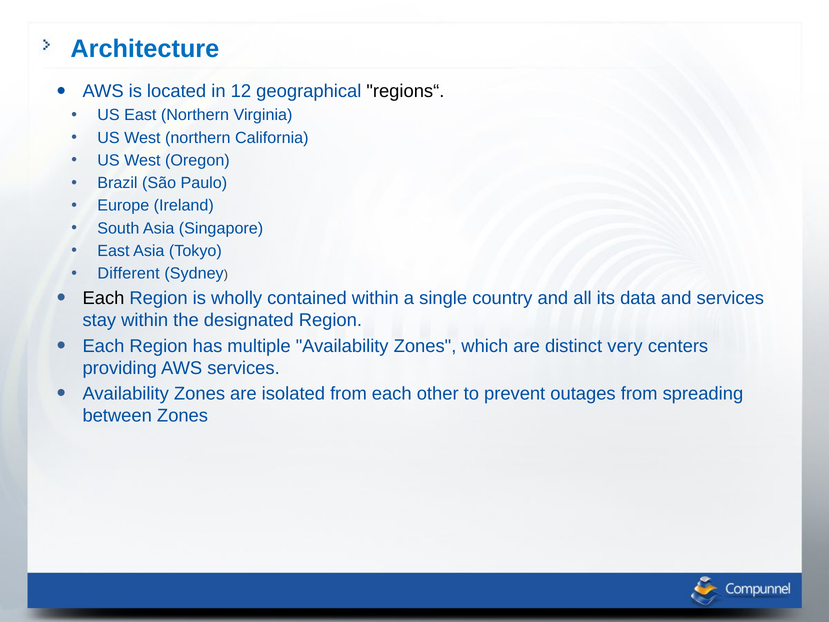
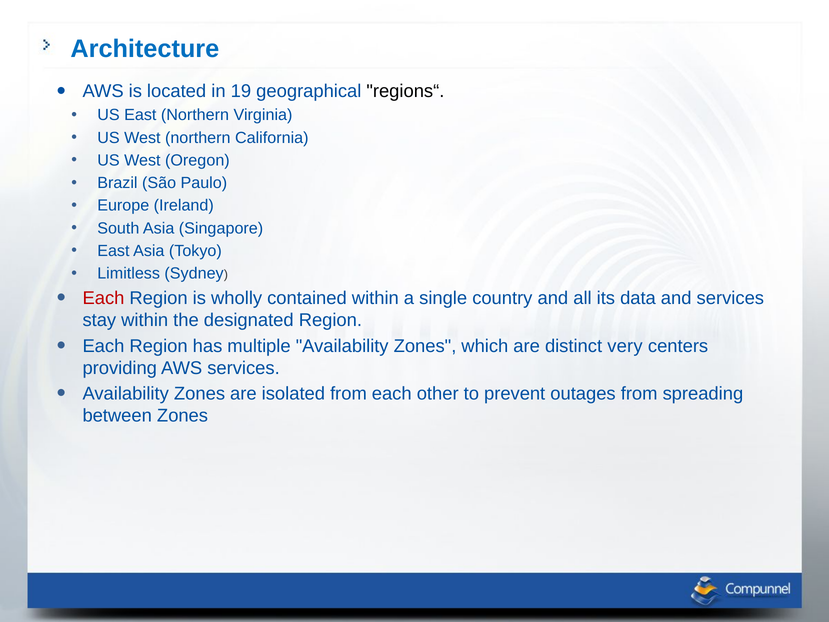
12: 12 -> 19 (241, 91)
Different: Different -> Limitless (129, 273)
Each colour: black -> red (103, 298)
